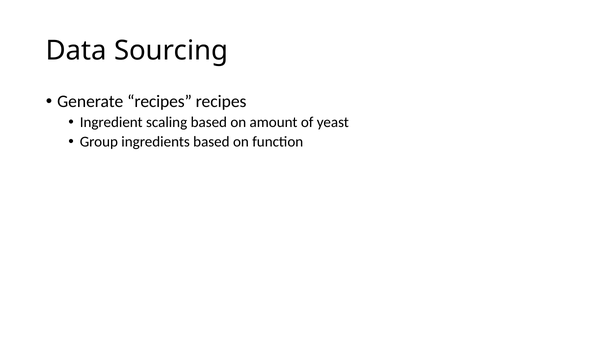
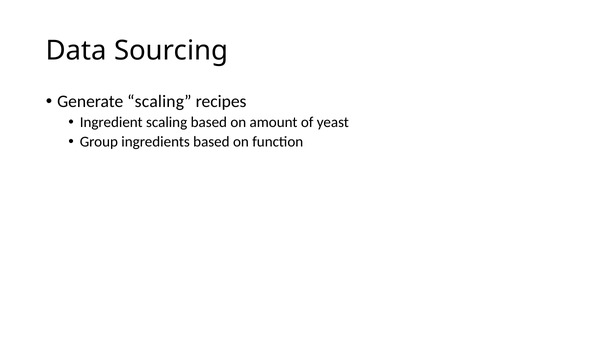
Generate recipes: recipes -> scaling (159, 102)
